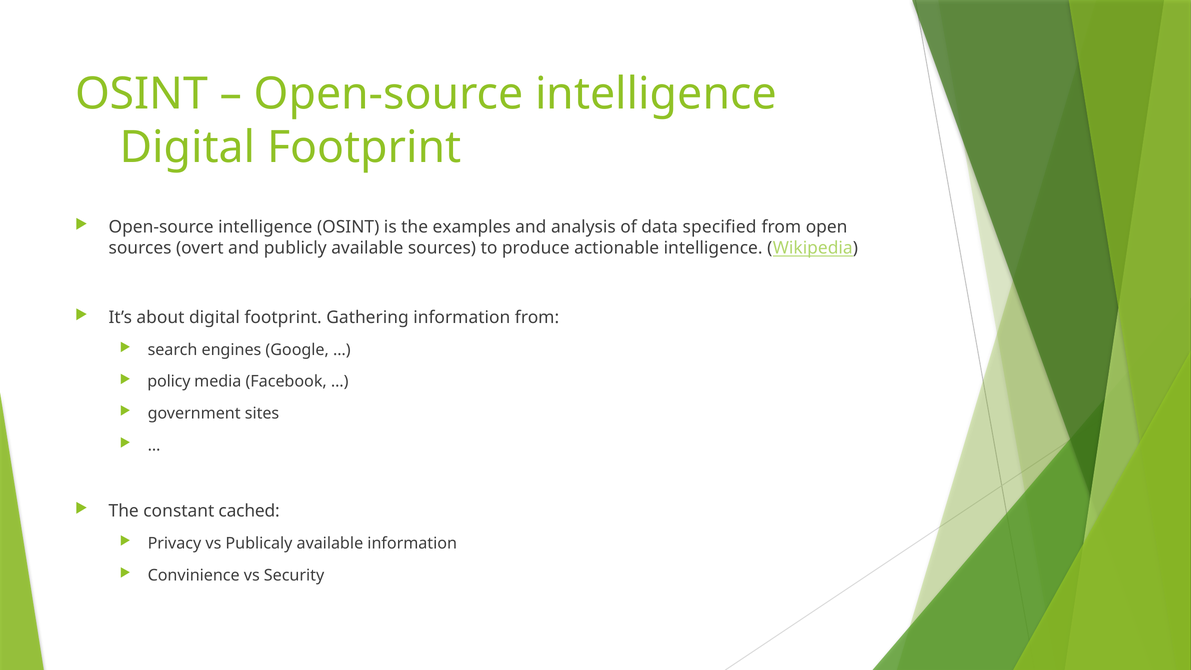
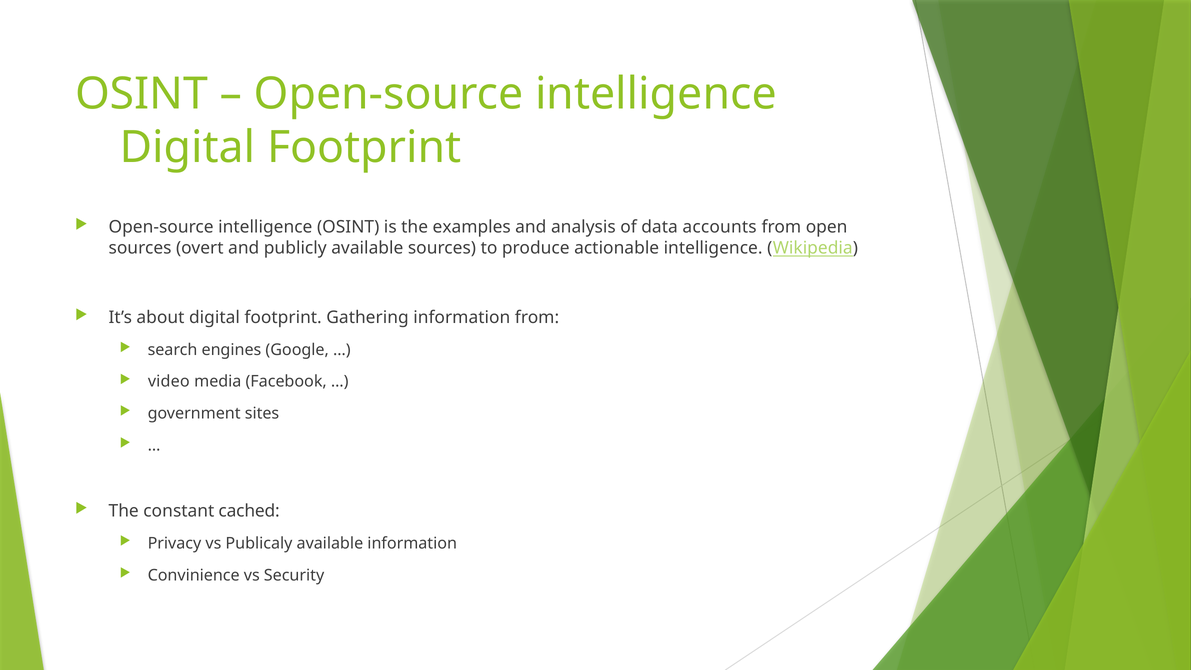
specified: specified -> accounts (720, 227)
policy: policy -> video (169, 382)
